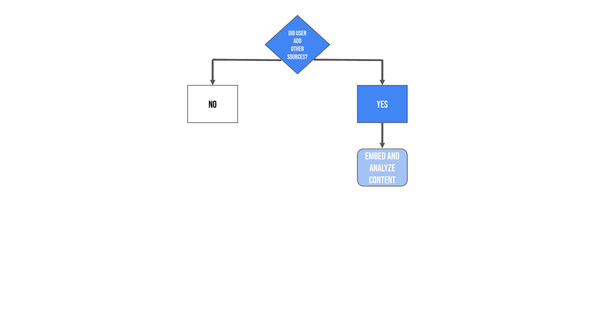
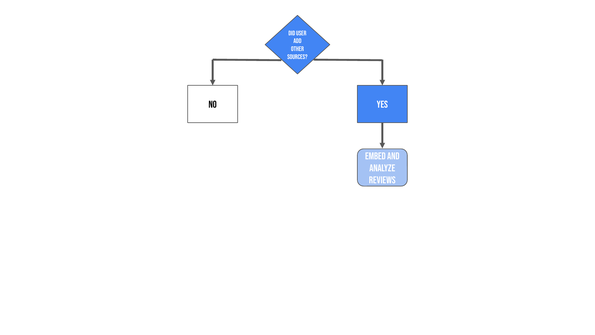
content: content -> reviews (382, 180)
